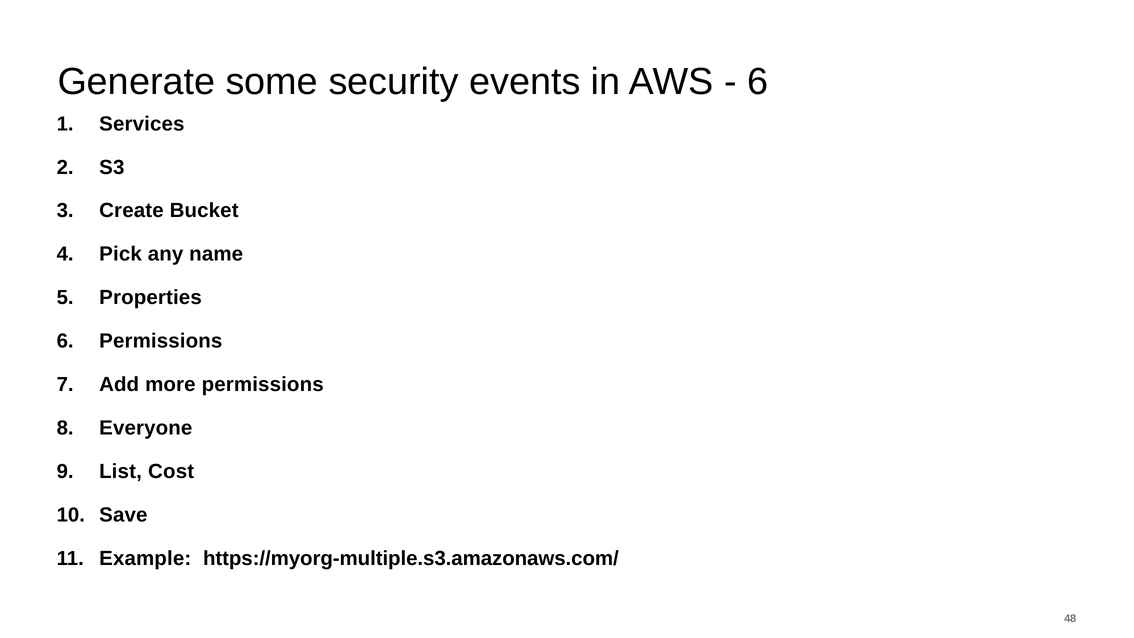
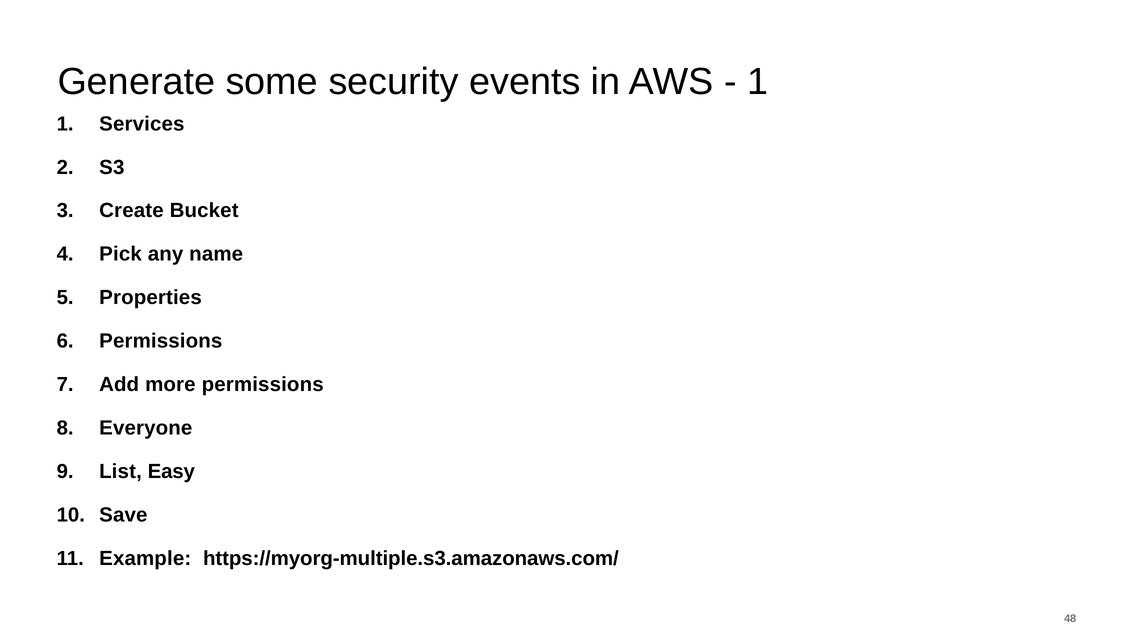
6: 6 -> 1 (758, 82)
Cost: Cost -> Easy (171, 472)
